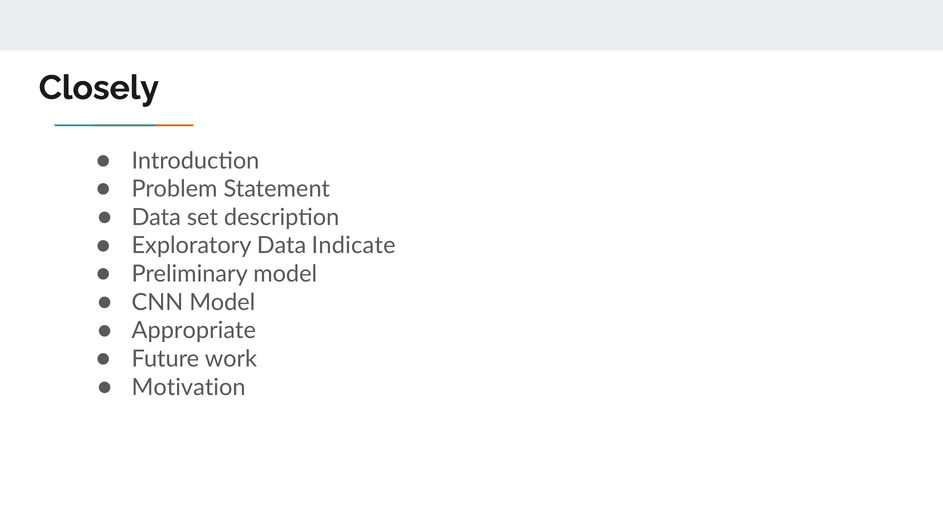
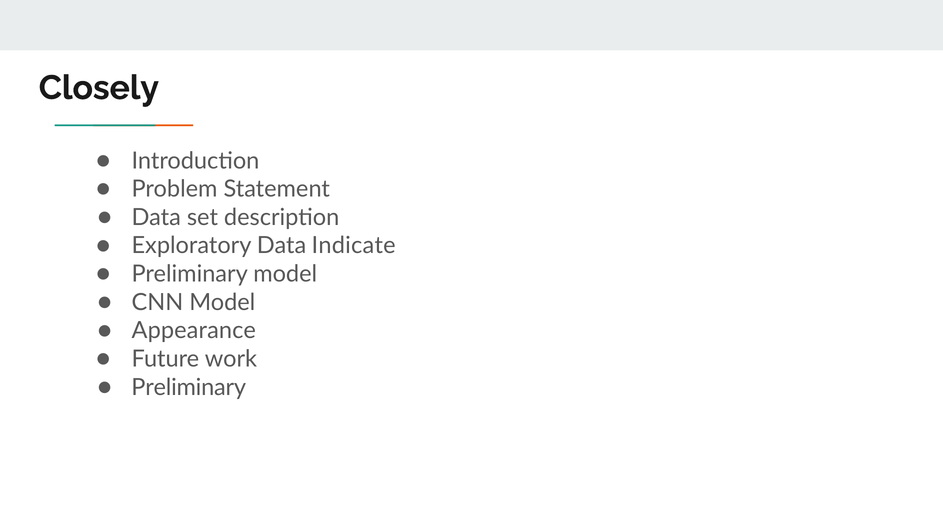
Appropriate: Appropriate -> Appearance (194, 330)
Motivation: Motivation -> Preliminary (189, 387)
